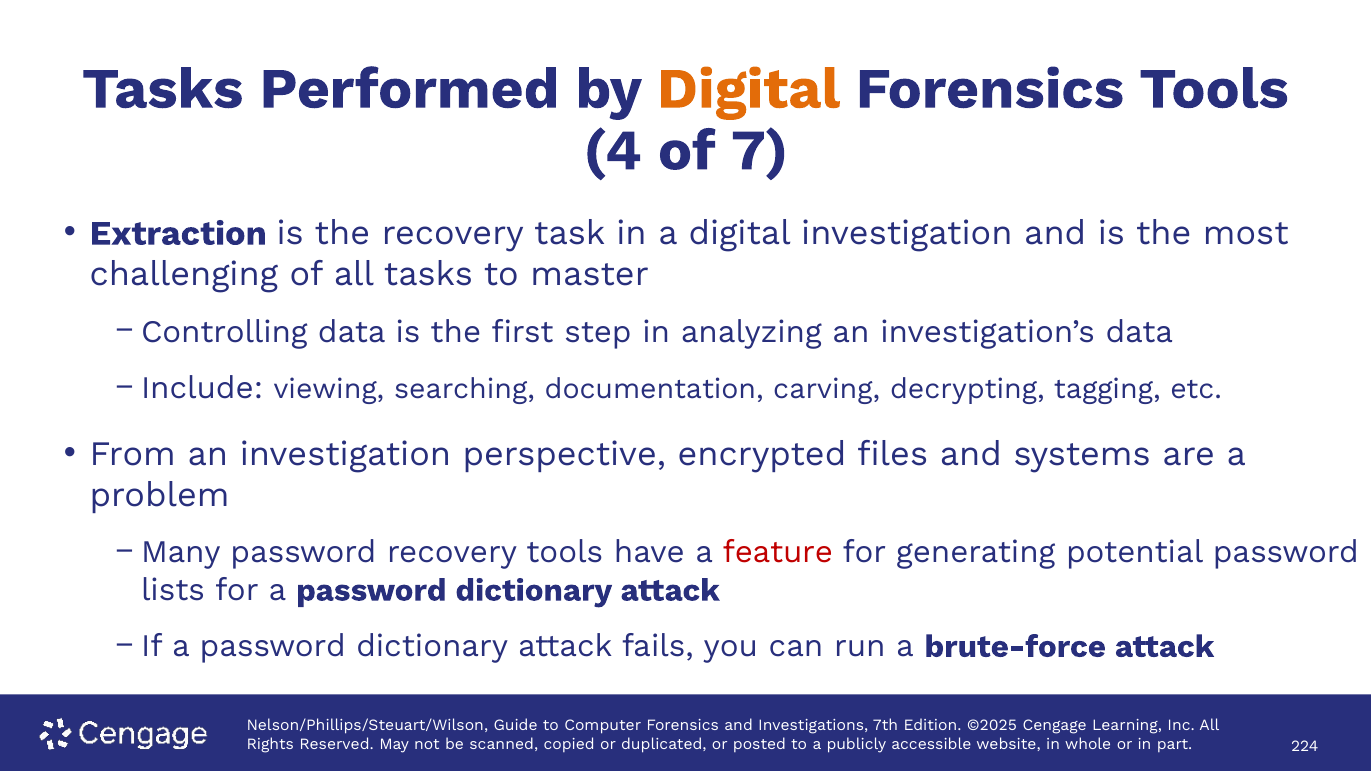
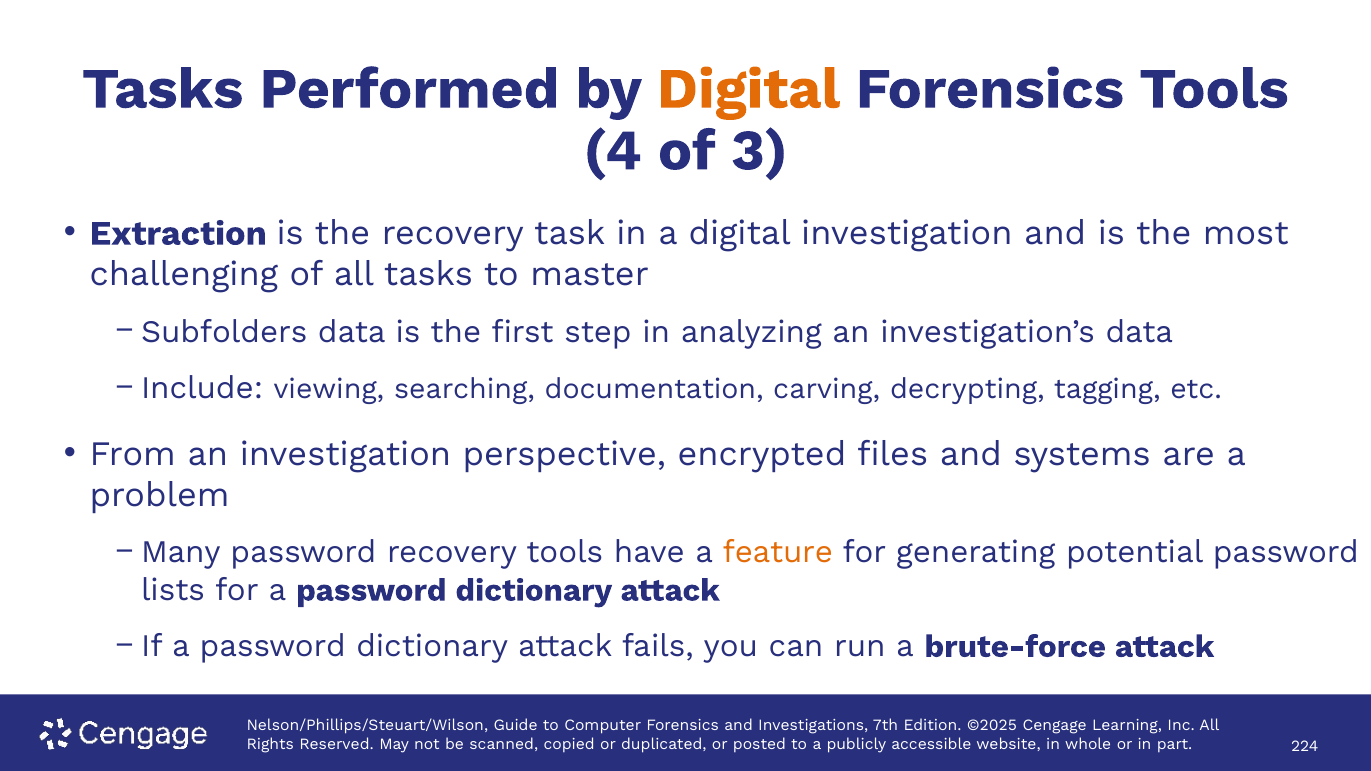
7: 7 -> 3 (759, 151)
Controlling: Controlling -> Subfolders (224, 332)
feature colour: red -> orange (778, 553)
